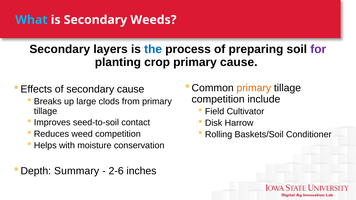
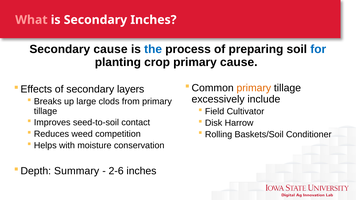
What colour: light blue -> pink (31, 20)
Secondary Weeds: Weeds -> Inches (153, 20)
Secondary layers: layers -> cause (110, 49)
for colour: purple -> blue (318, 49)
secondary cause: cause -> layers (131, 89)
competition: competition -> excessively (218, 99)
